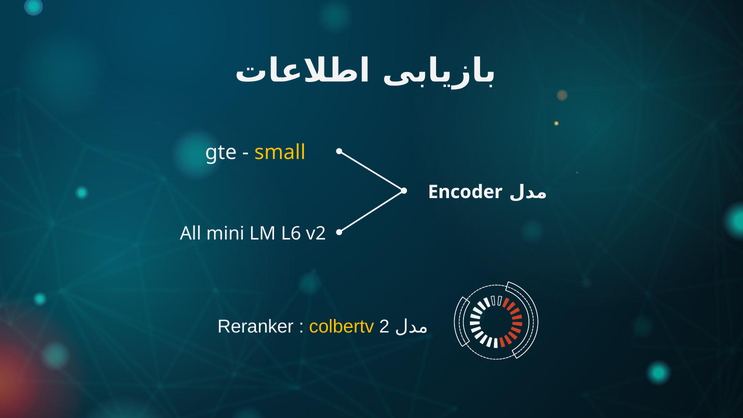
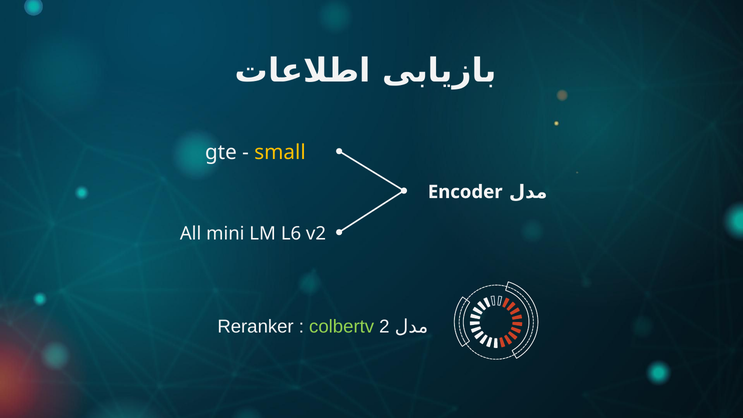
colbertv colour: yellow -> light green (342, 326)
